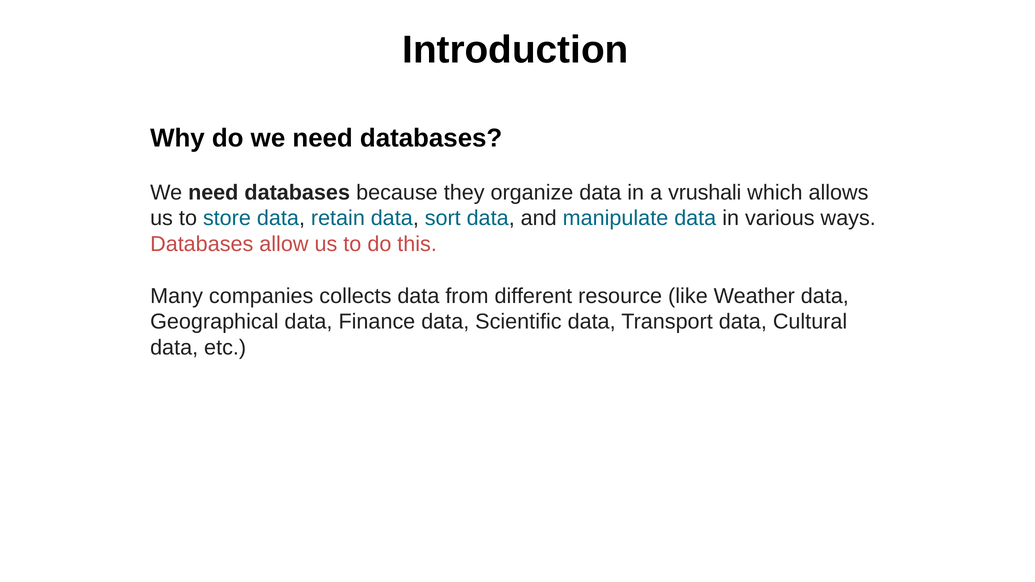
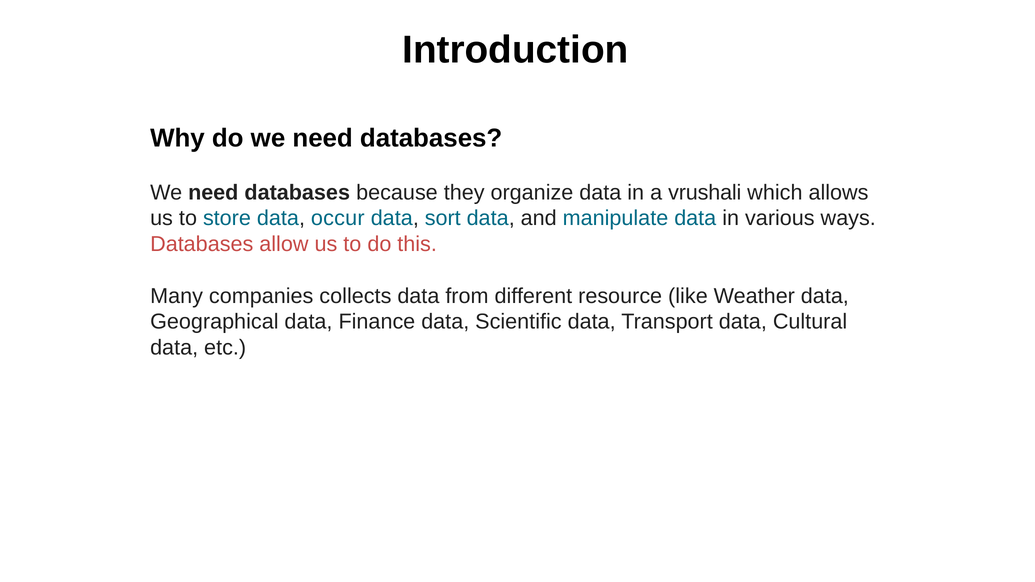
retain: retain -> occur (338, 218)
